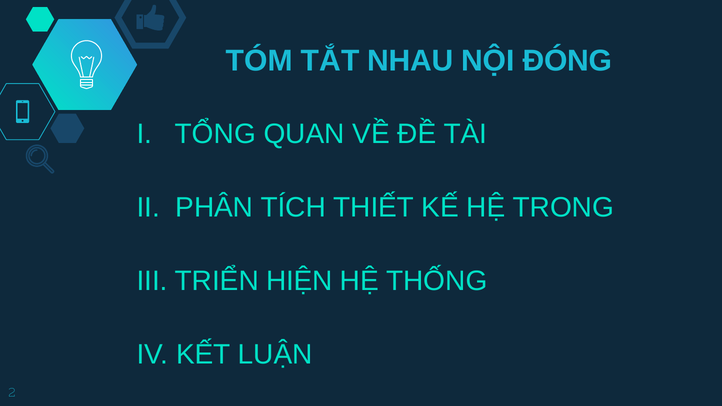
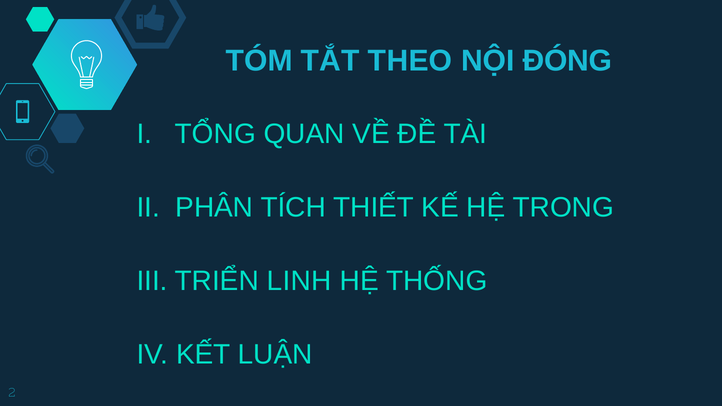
NHAU: NHAU -> THEO (410, 61)
HIỆN: HIỆN -> LINH (299, 281)
